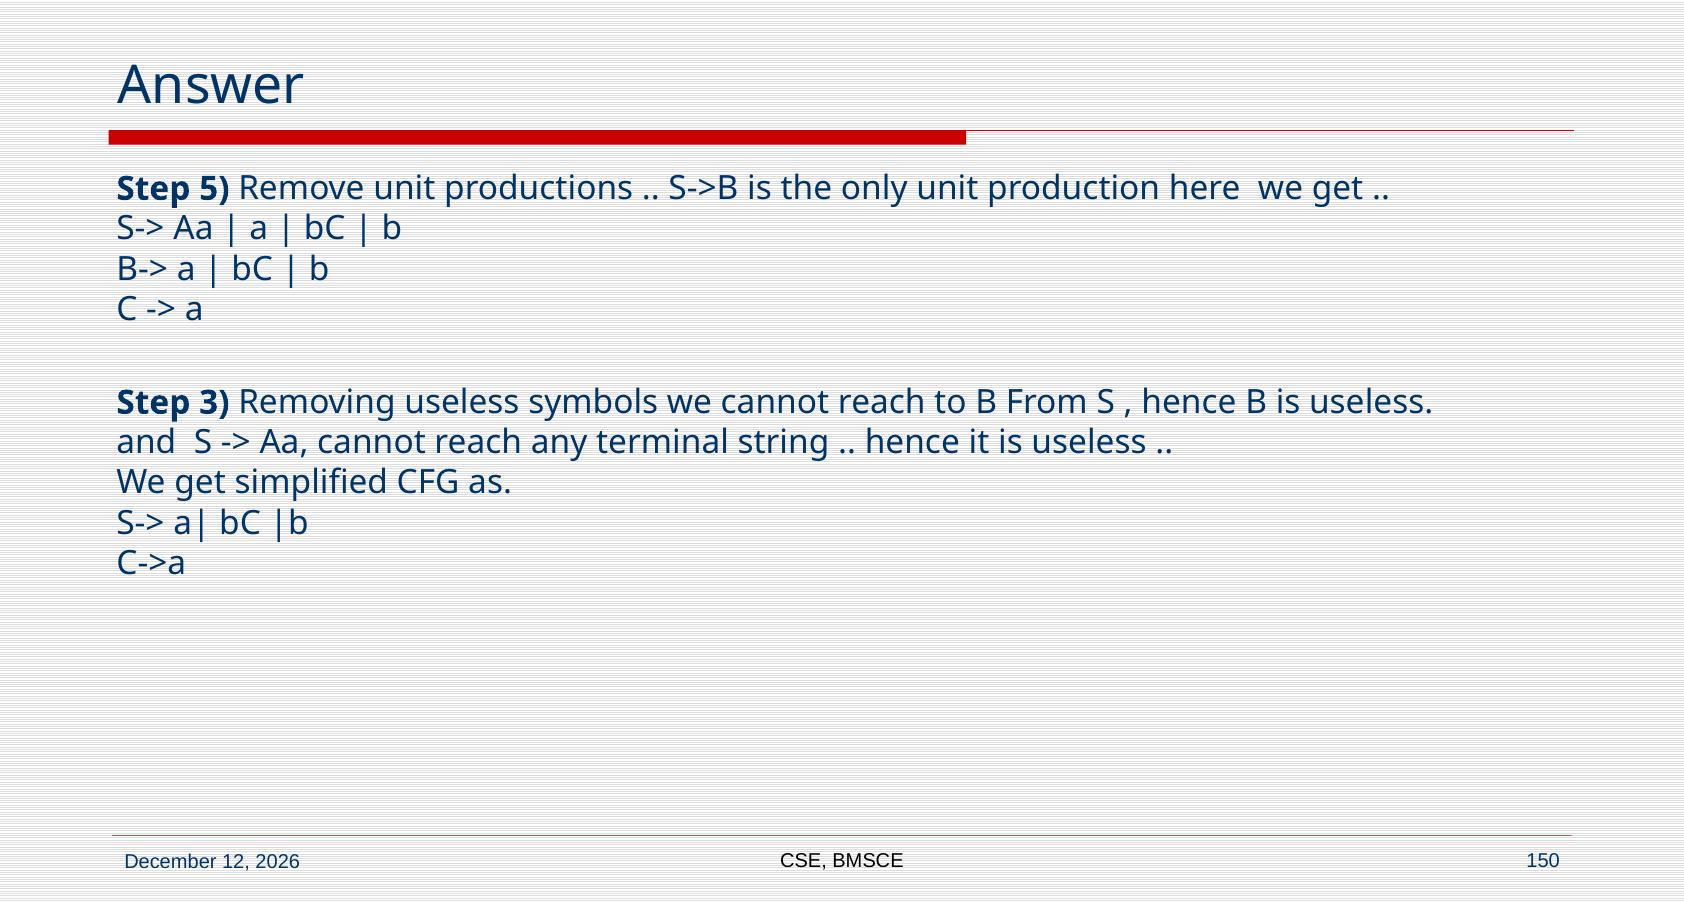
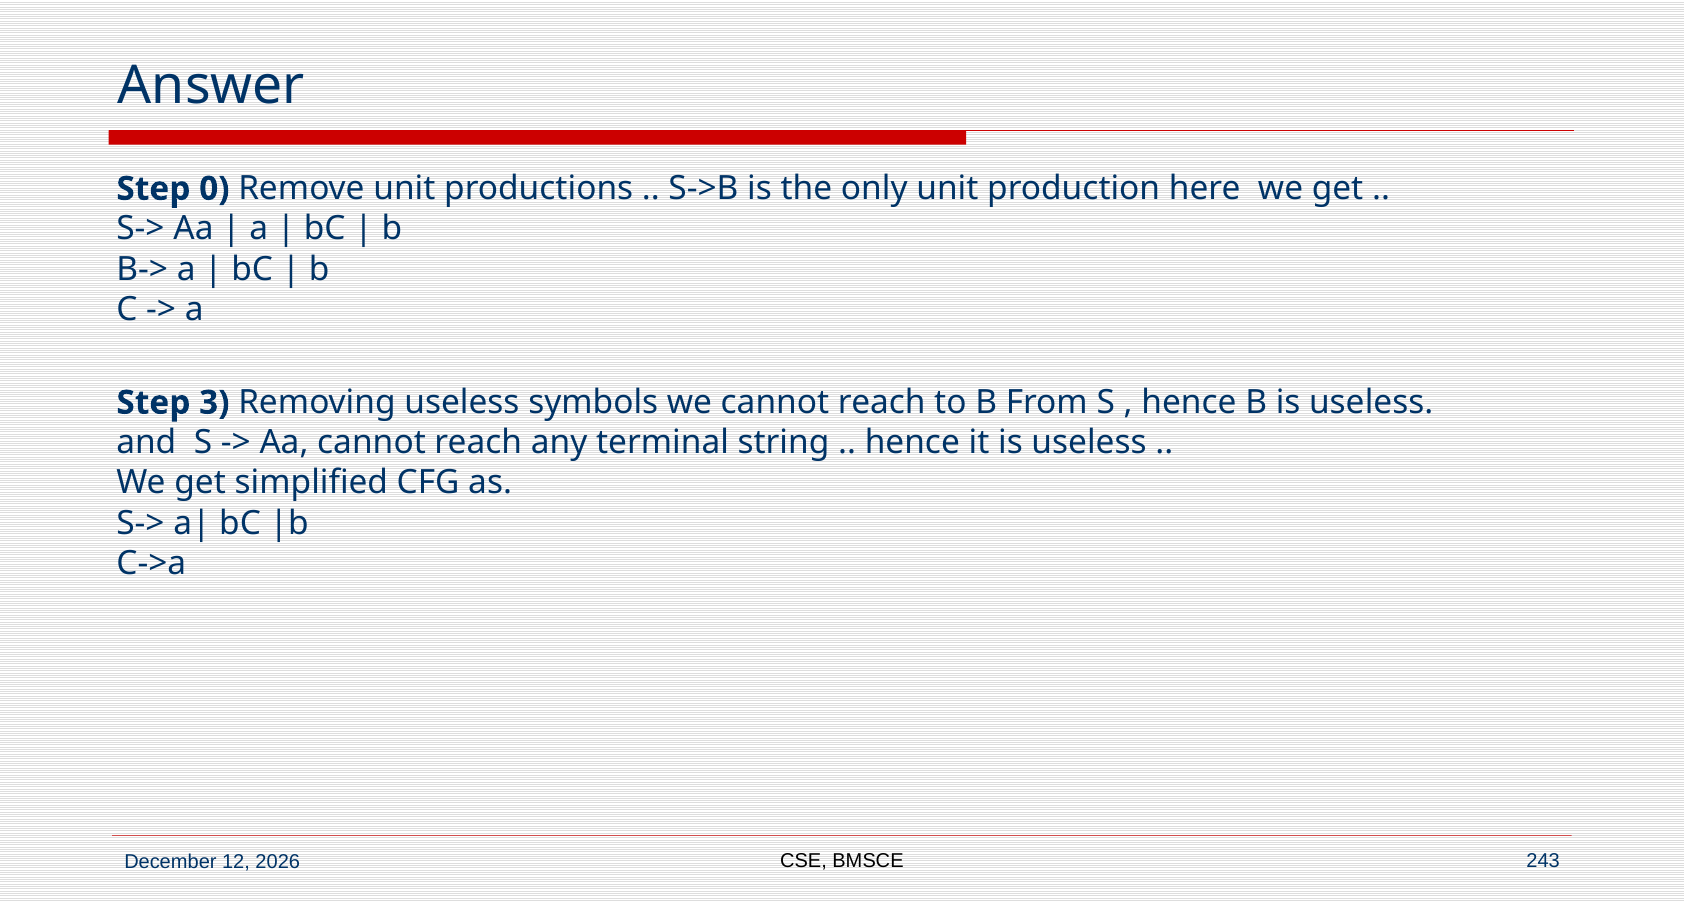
5: 5 -> 0 (214, 189)
150: 150 -> 243 (1543, 861)
